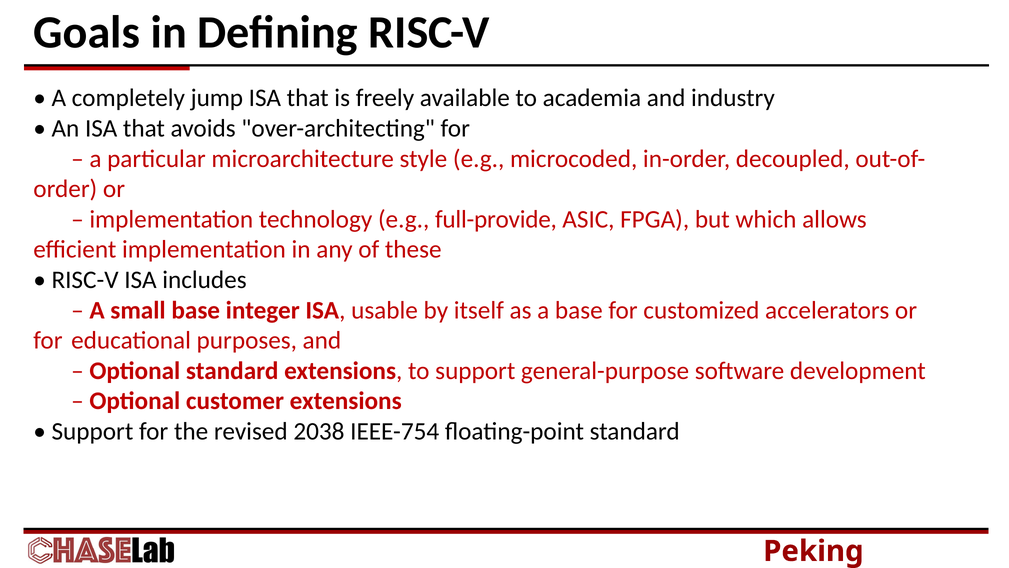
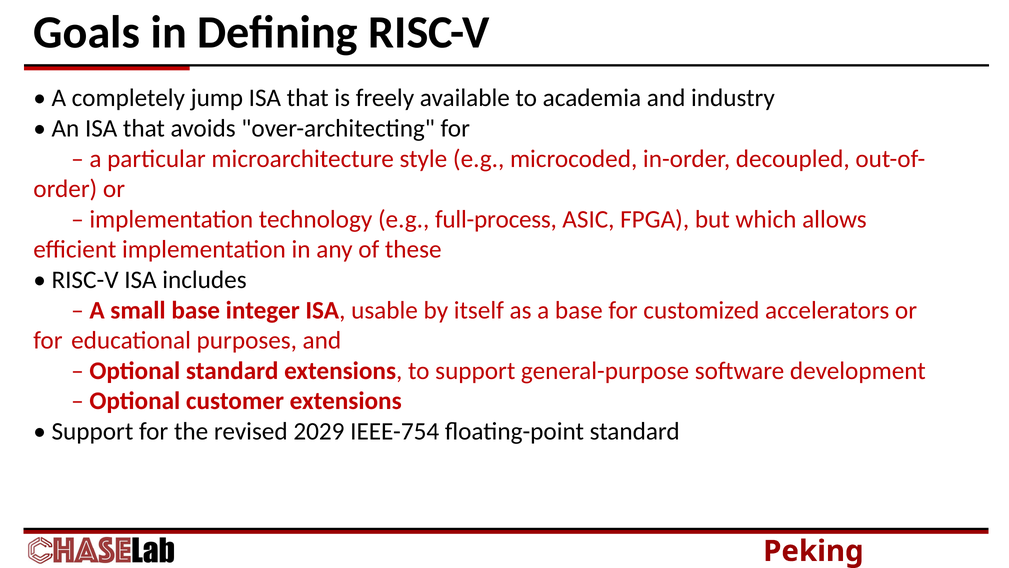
full-provide: full-provide -> full-process (496, 219)
2038: 2038 -> 2029 (319, 431)
